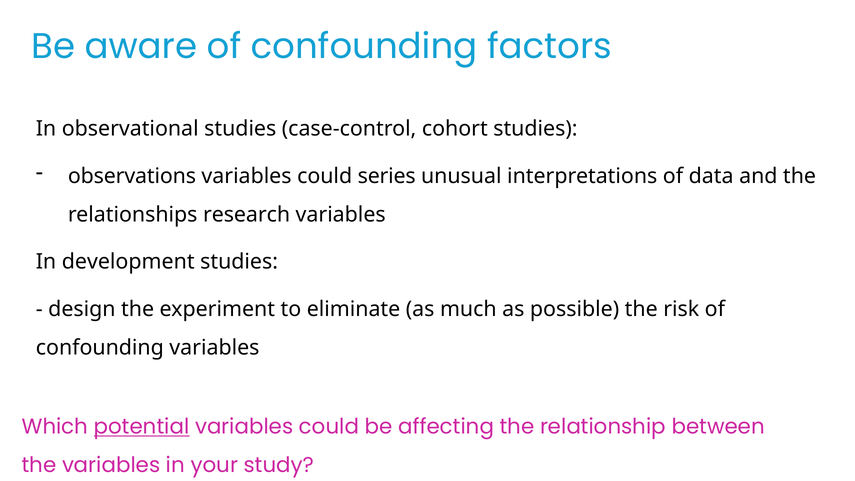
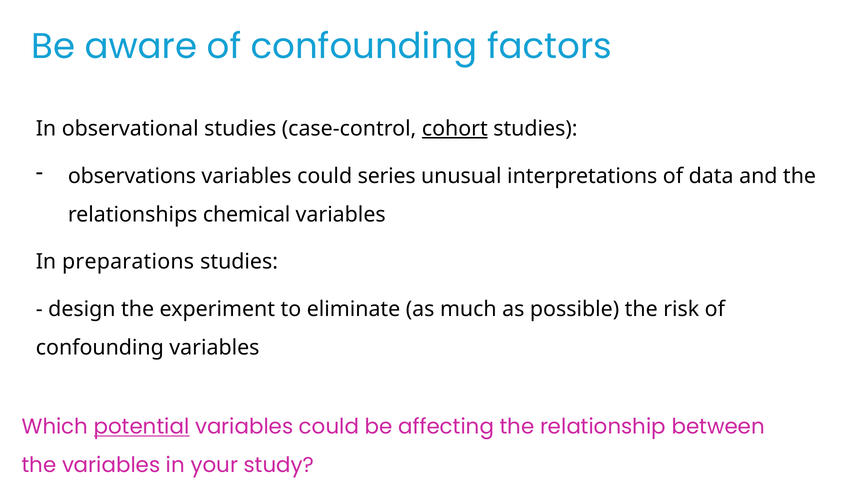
cohort underline: none -> present (455, 129)
research: research -> chemical (247, 214)
development: development -> preparations (128, 262)
